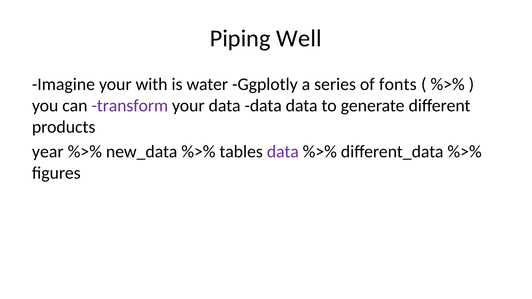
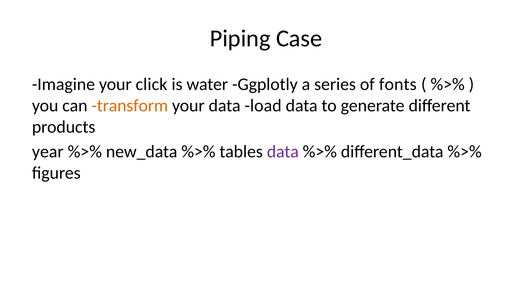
Well: Well -> Case (299, 39)
with: with -> click (151, 84)
transform colour: purple -> orange (130, 106)
your data data: data -> load (263, 106)
